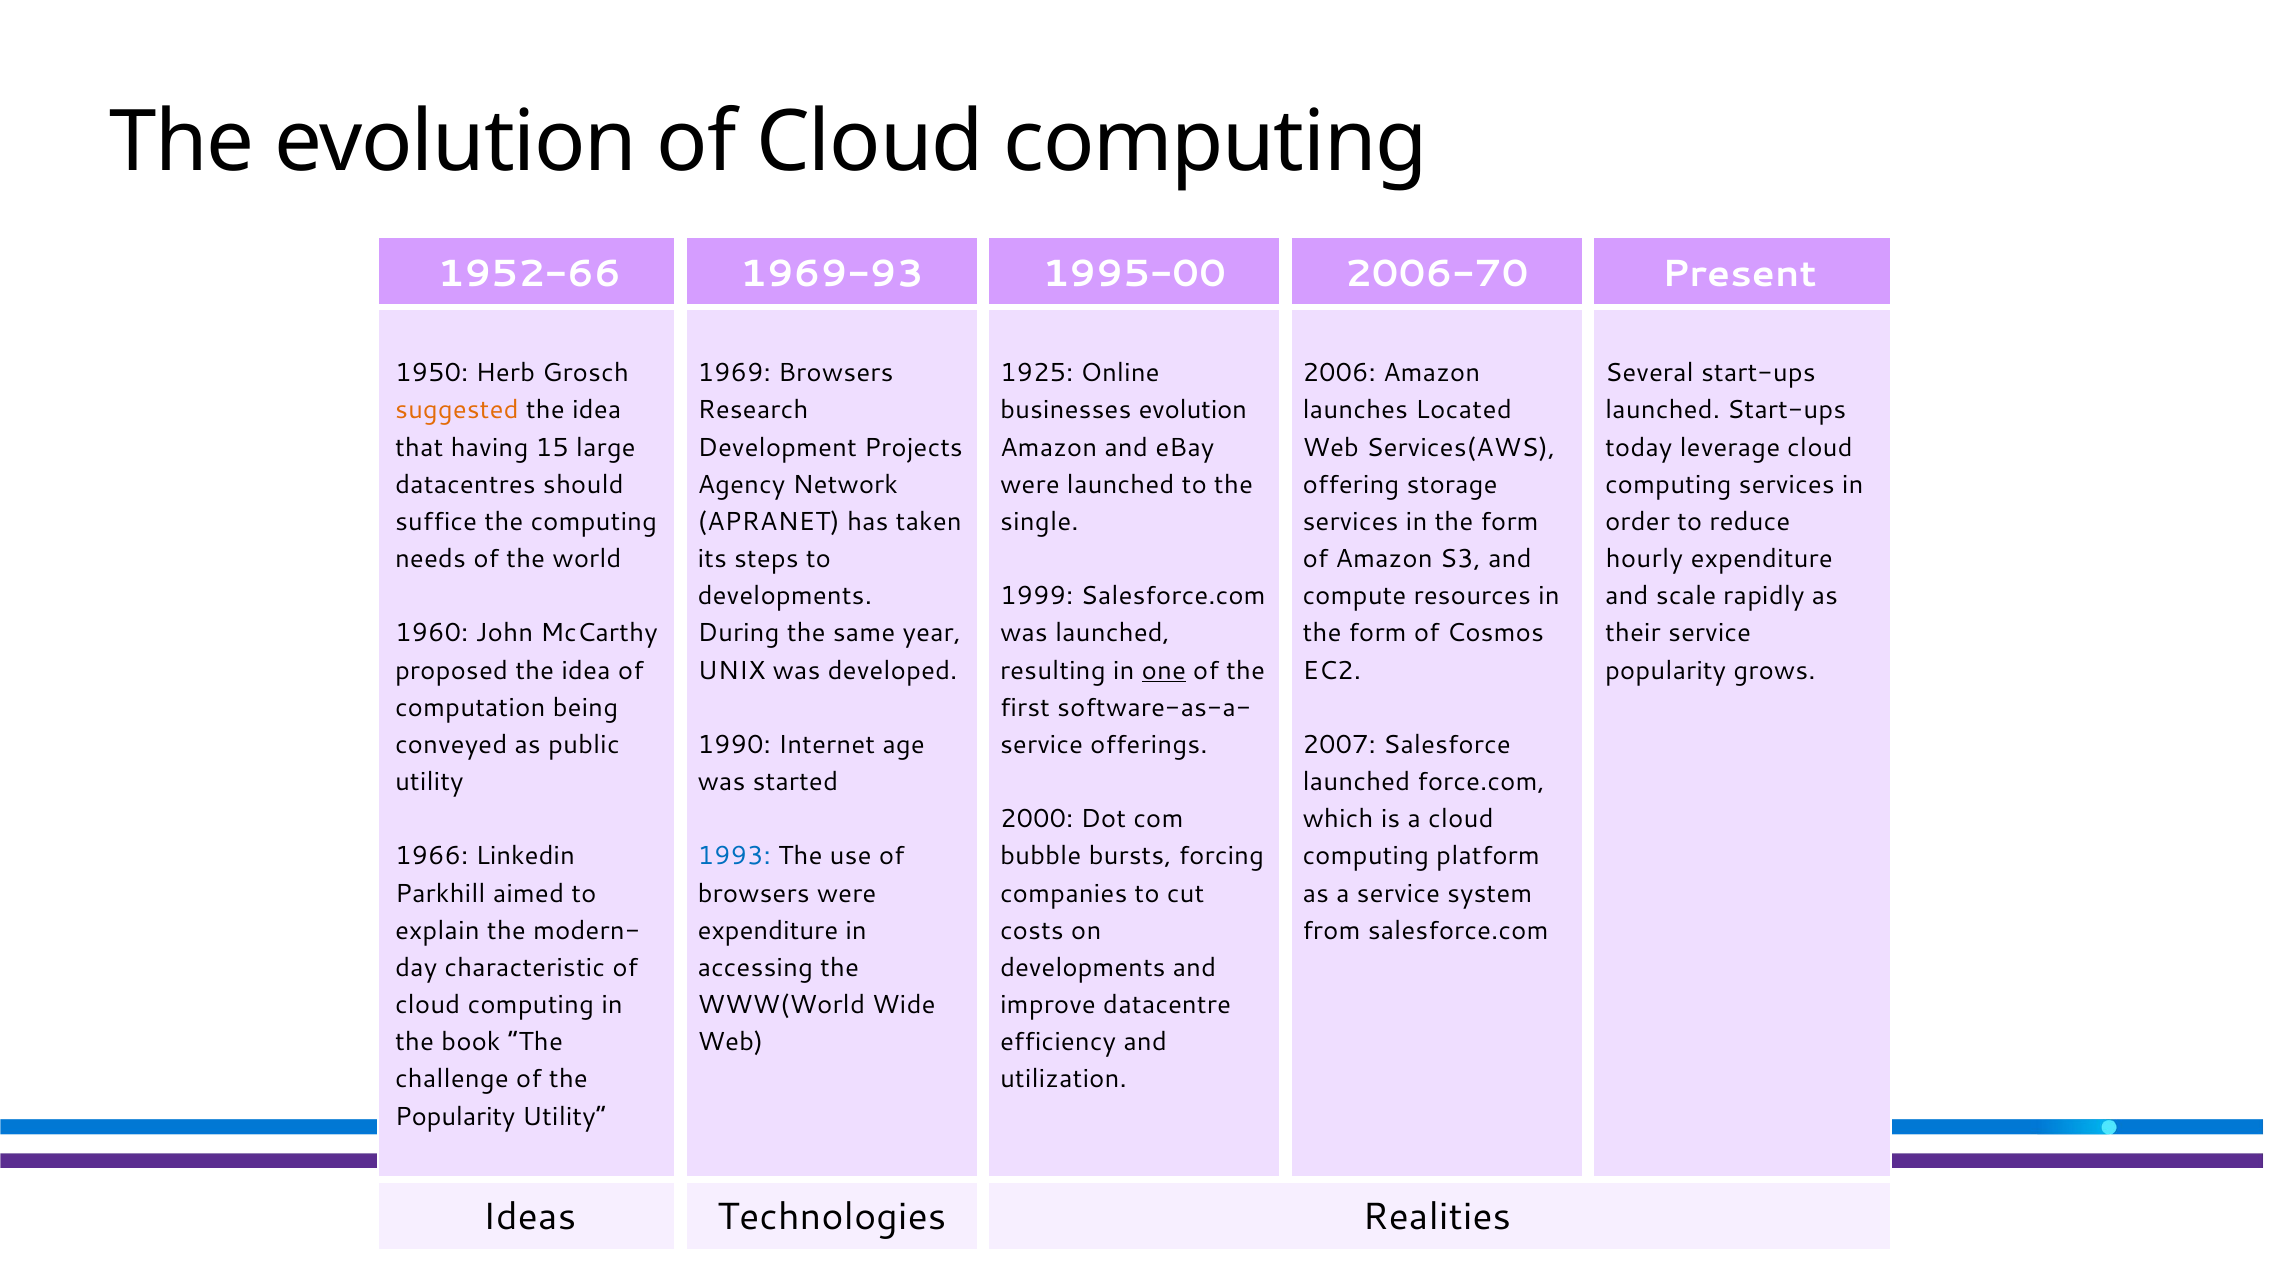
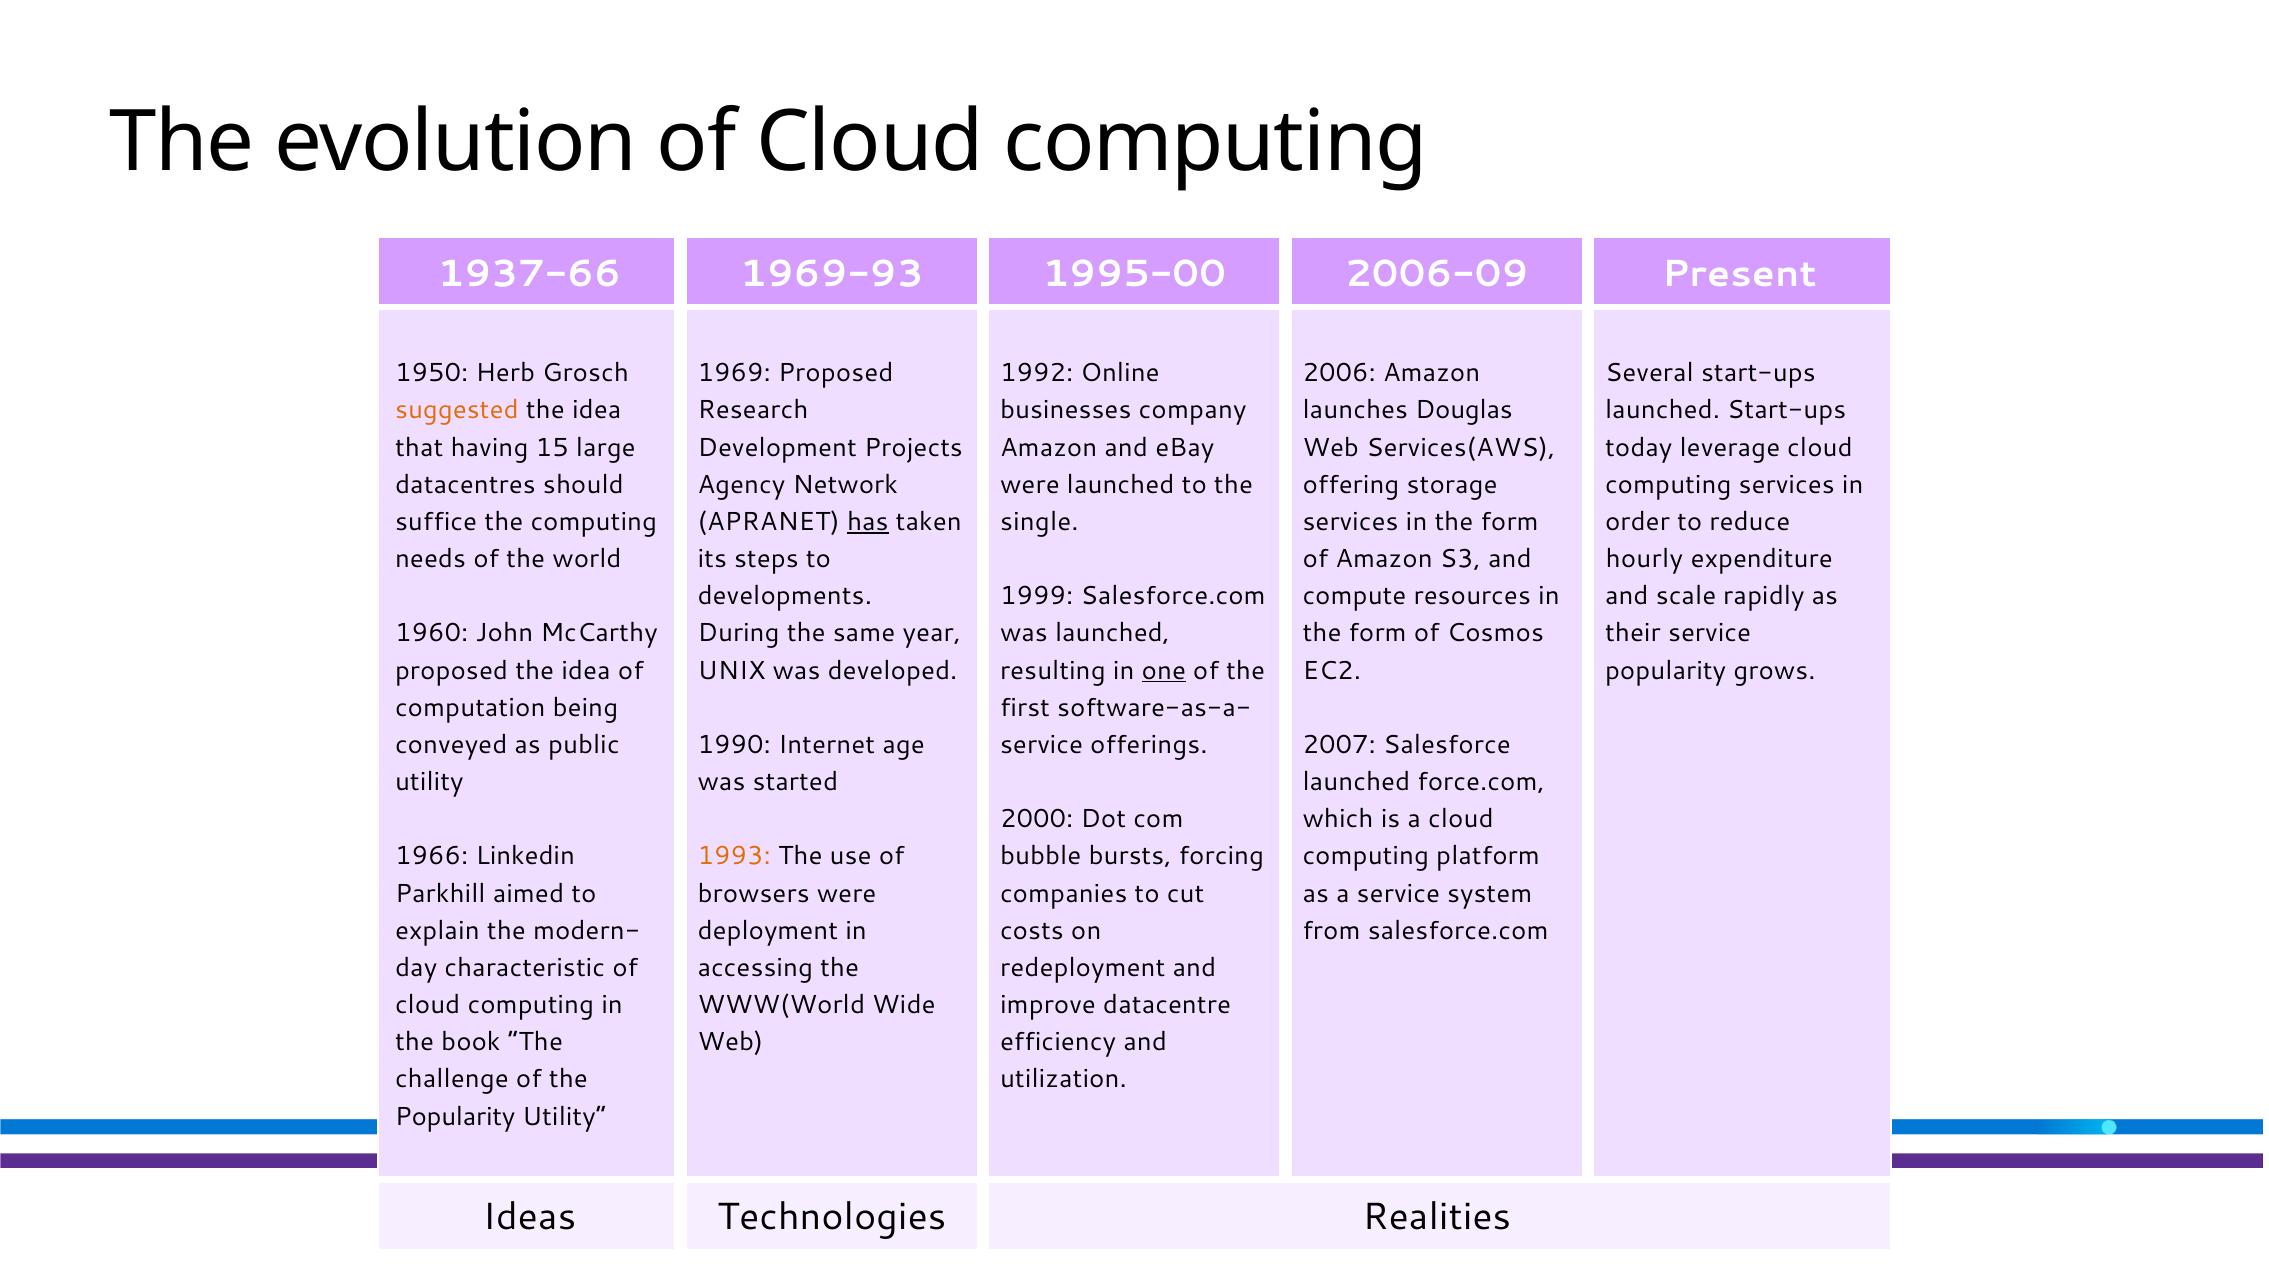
1952-66: 1952-66 -> 1937-66 (529, 274)
2006-70: 2006-70 -> 2006-09 (1437, 274)
1969 Browsers: Browsers -> Proposed (836, 373)
1925: 1925 -> 1992 (1037, 373)
businesses evolution: evolution -> company (1193, 410)
Located: Located -> Douglas (1464, 410)
has underline: none -> present (868, 522)
1993 colour: blue -> orange (734, 857)
expenditure: expenditure -> deployment (768, 931)
developments: developments -> redeployment (1083, 968)
